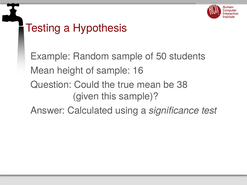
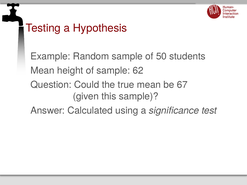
16: 16 -> 62 (138, 71)
38: 38 -> 67 (182, 85)
